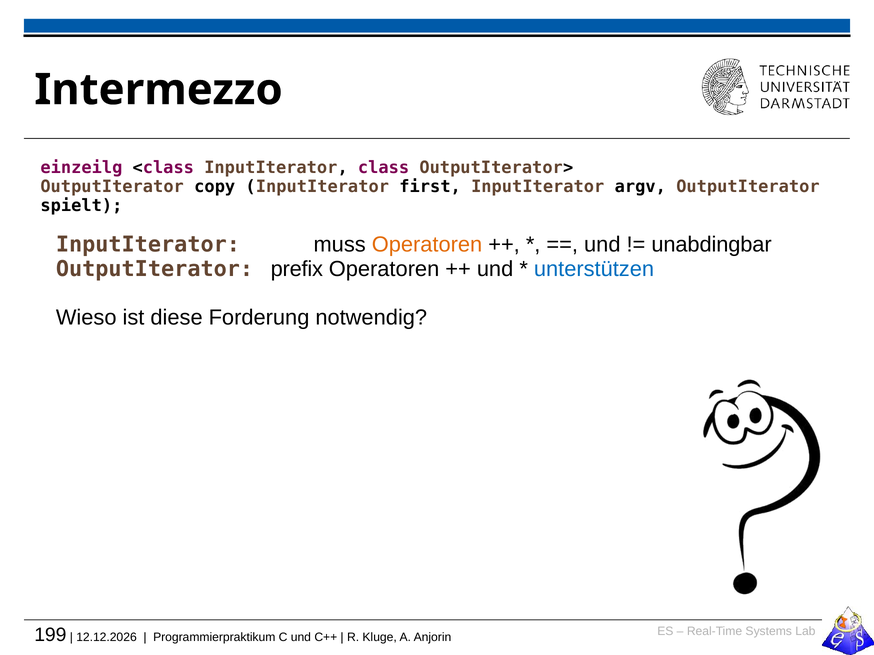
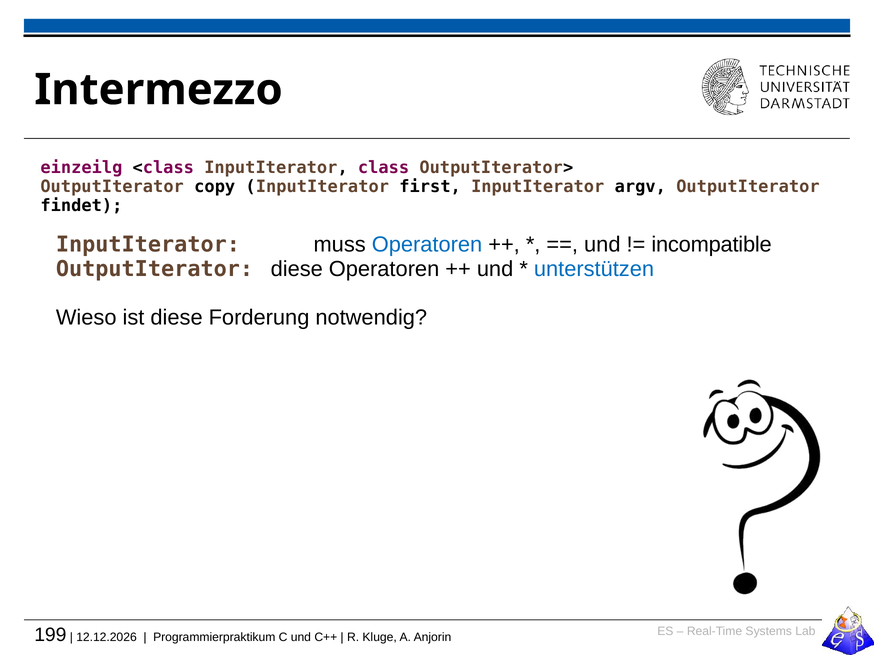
spielt: spielt -> findet (81, 206)
Operatoren colour: orange -> blue (427, 245)
unabdingbar: unabdingbar -> incompatible (712, 245)
OutputIterator prefix: prefix -> diese (297, 269)
